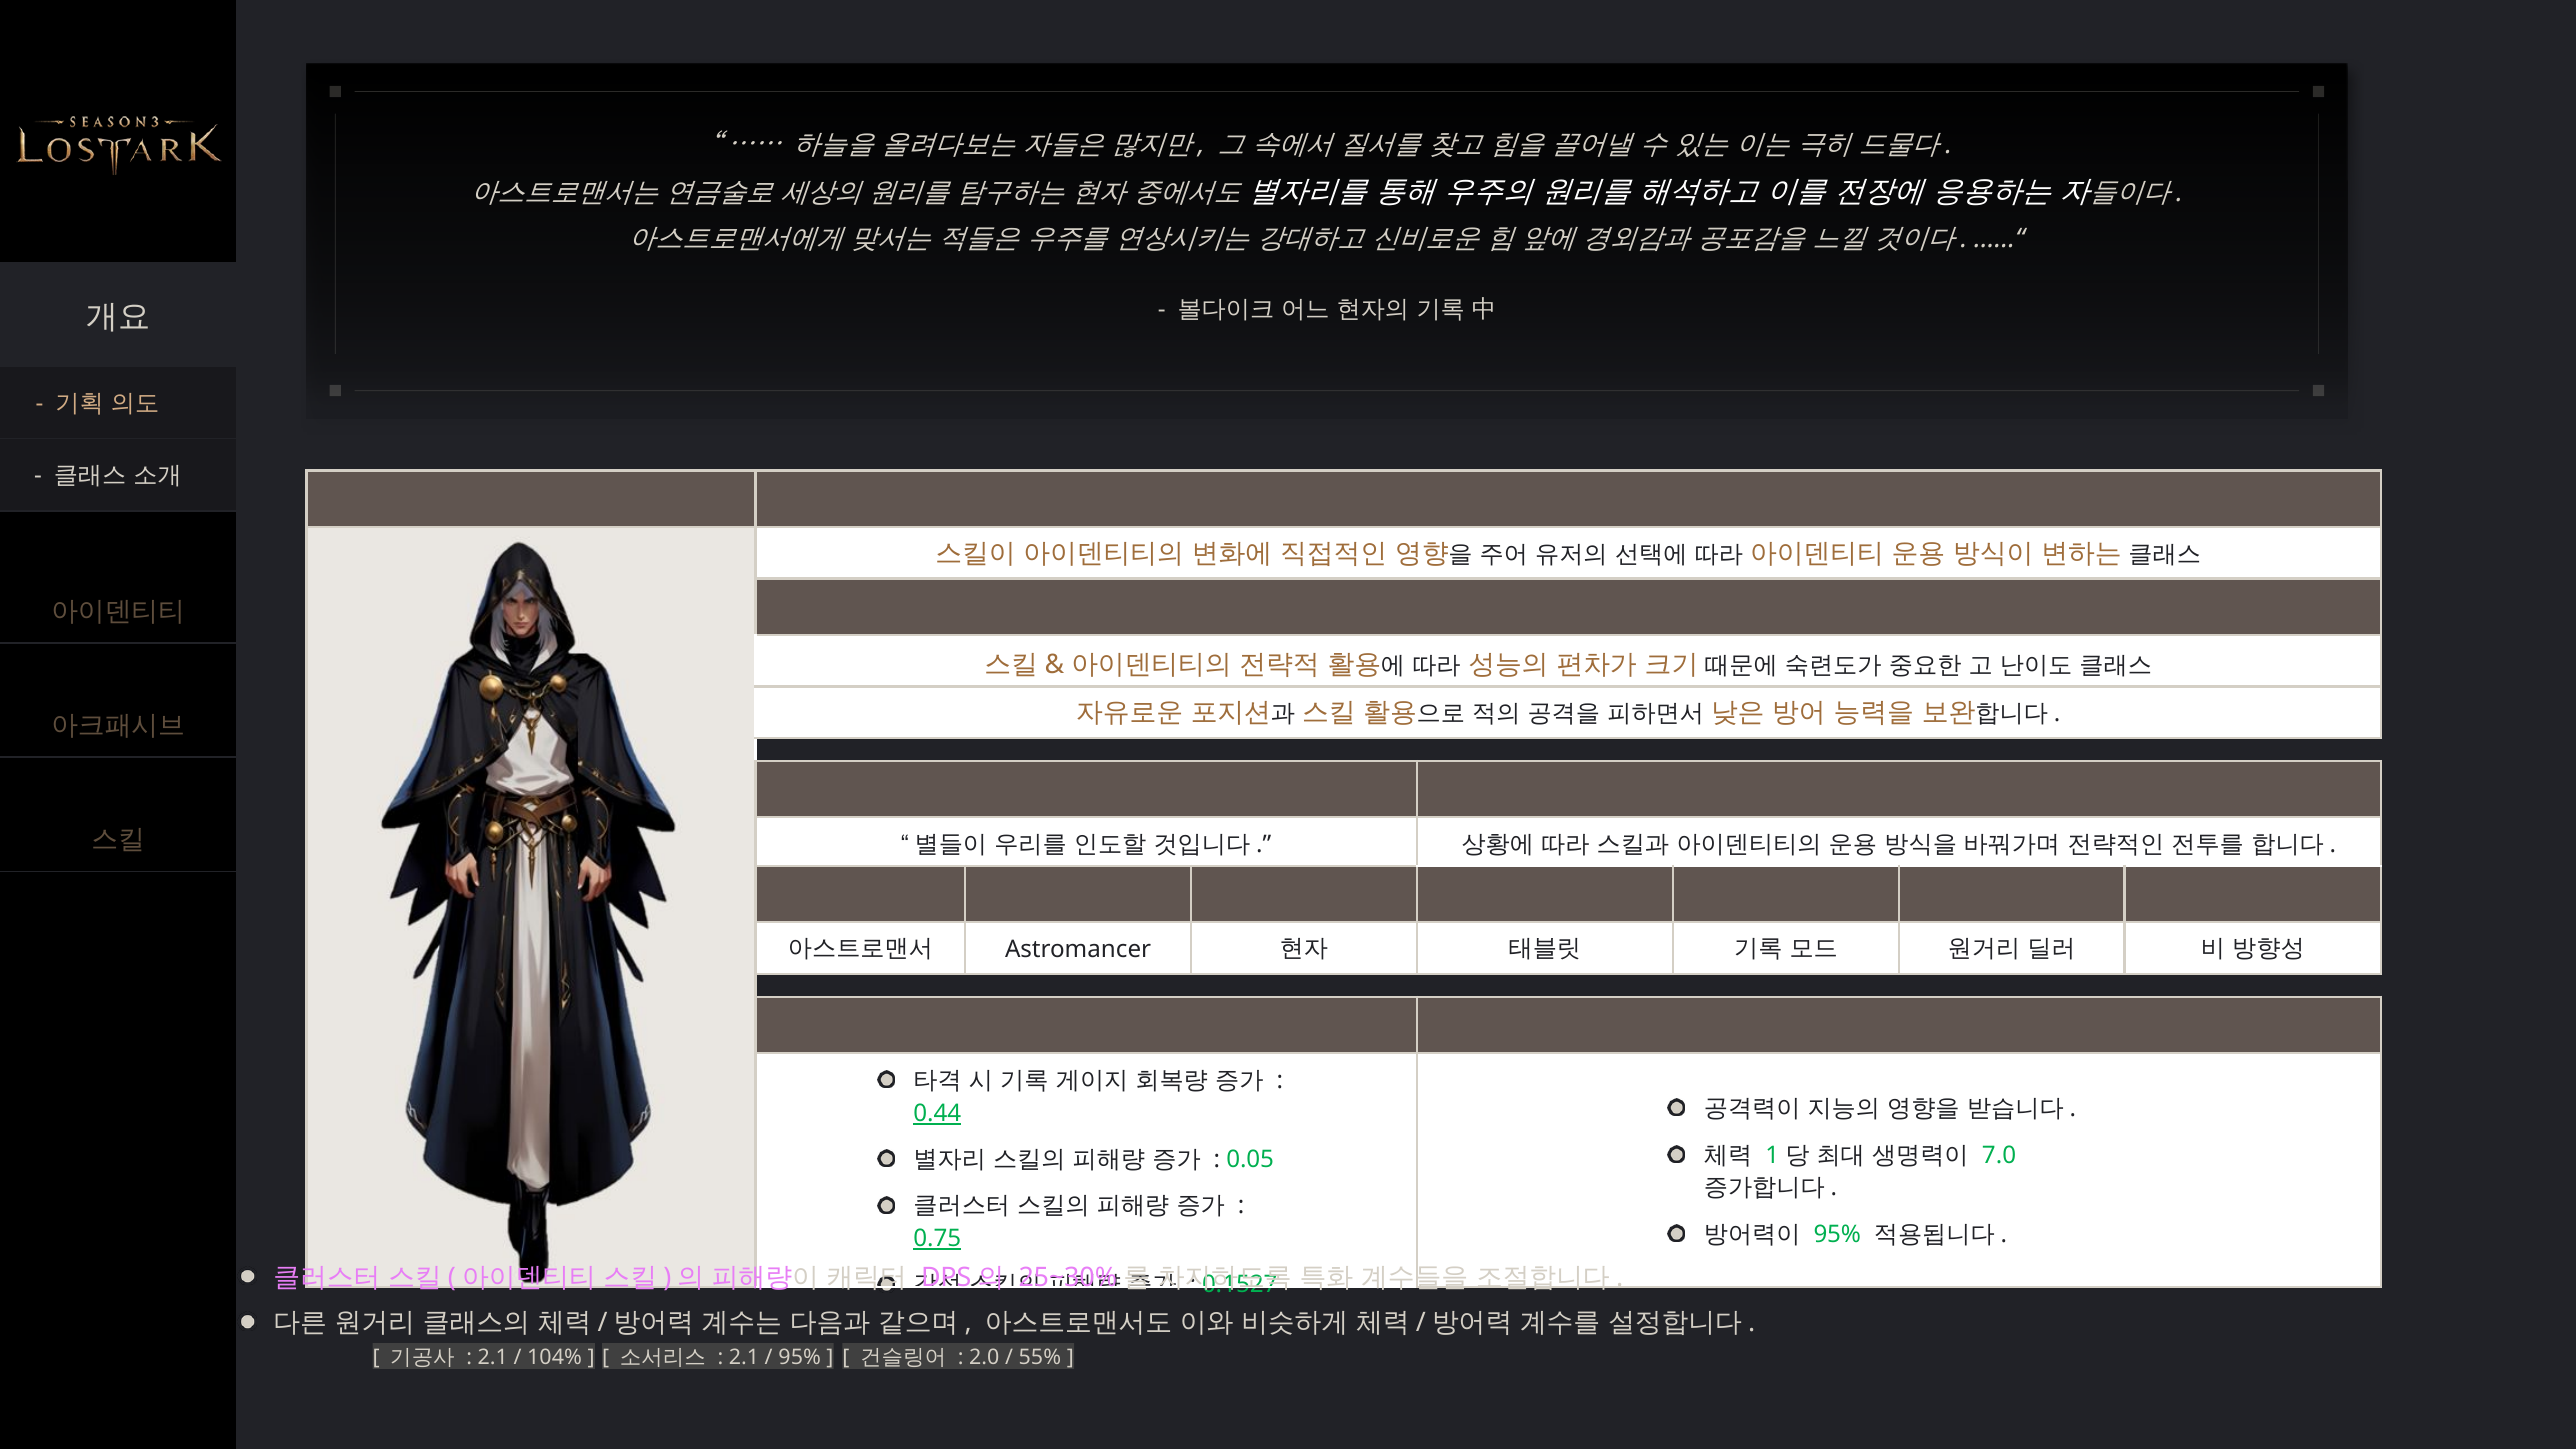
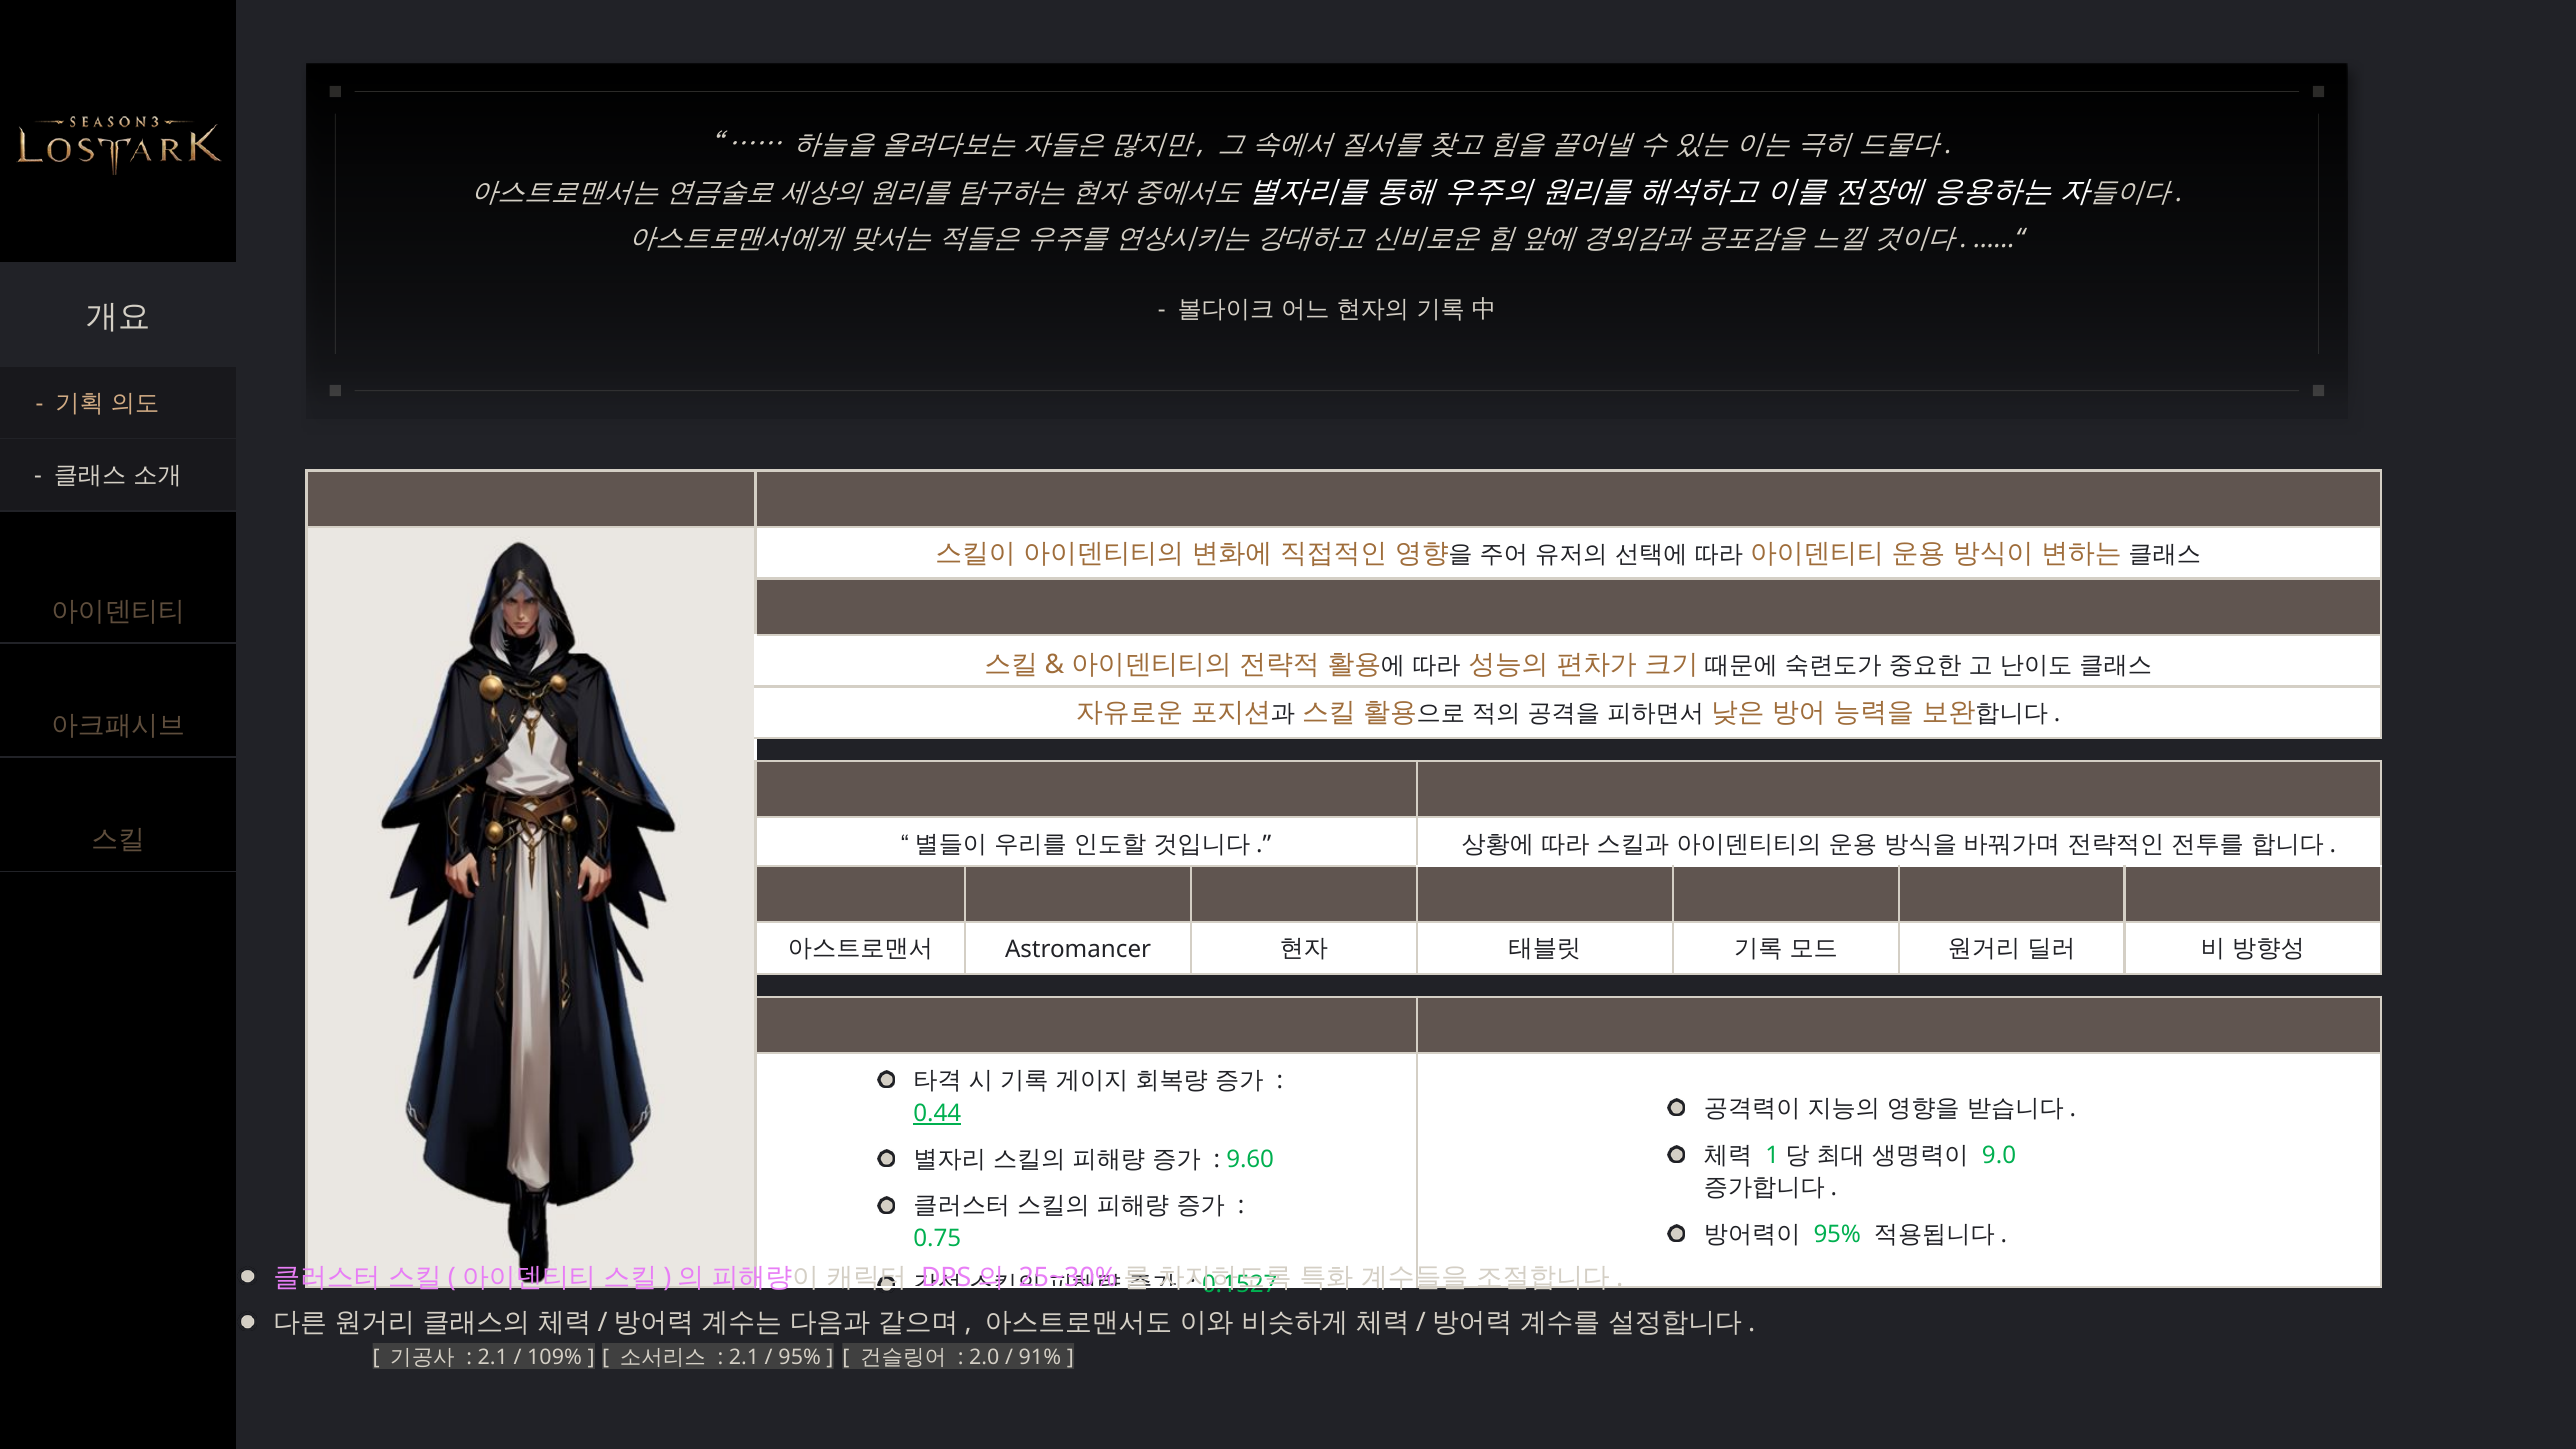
7.0: 7.0 -> 9.0 (1999, 1155)
0.05: 0.05 -> 9.60 (1250, 1160)
0.75 underline: present -> none (937, 1239)
104%: 104% -> 109% (555, 1358)
55%: 55% -> 91% (1040, 1358)
